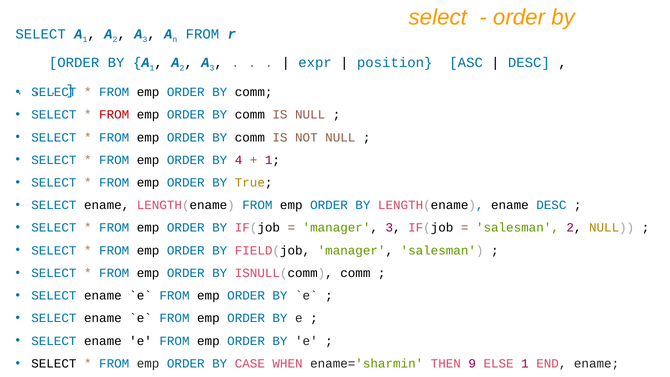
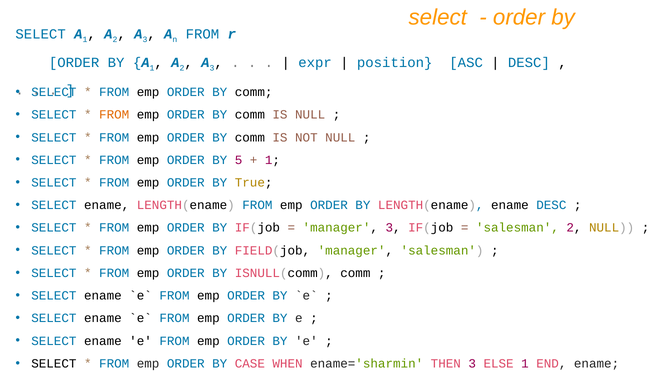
FROM colour: red -> orange (114, 115)
4: 4 -> 5 (239, 160)
THEN 9: 9 -> 3 (472, 363)
